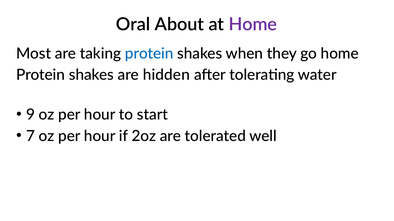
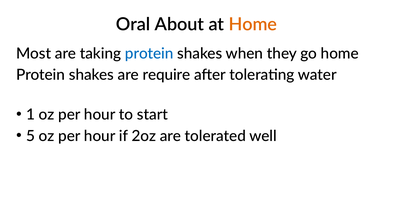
Home colour: purple -> orange (253, 24)
hidden: hidden -> require (166, 75)
9: 9 -> 1 (30, 115)
7: 7 -> 5 (30, 136)
